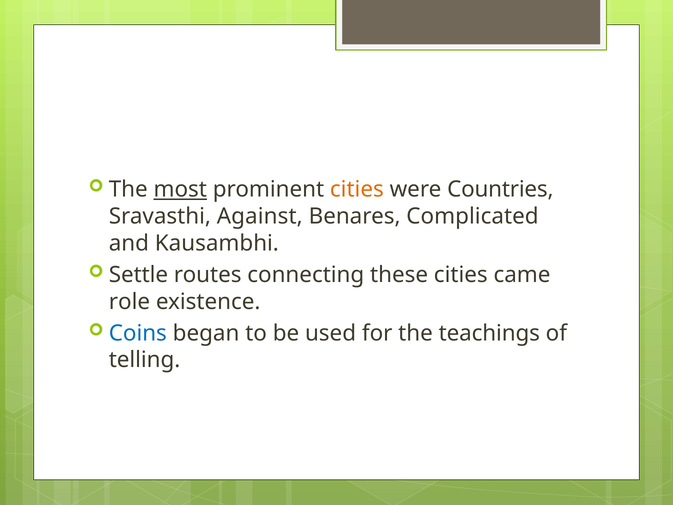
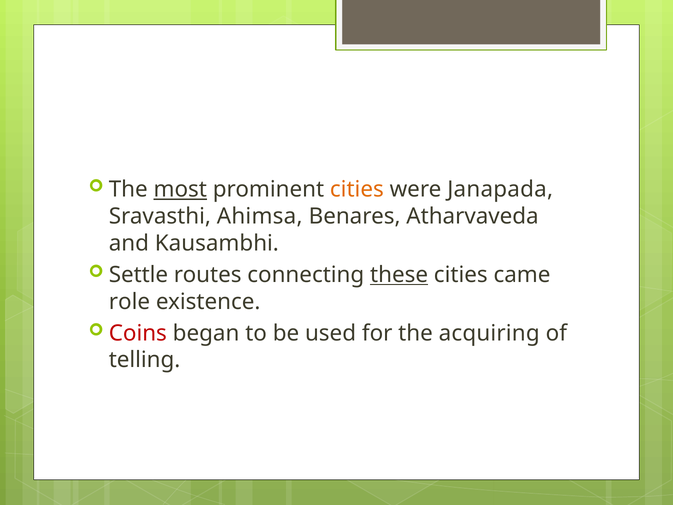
Countries: Countries -> Janapada (500, 189)
Against: Against -> Ahimsa (260, 216)
Complicated: Complicated -> Atharvaveda (473, 216)
these underline: none -> present (399, 275)
Coins colour: blue -> red (138, 333)
teachings: teachings -> acquiring (489, 333)
